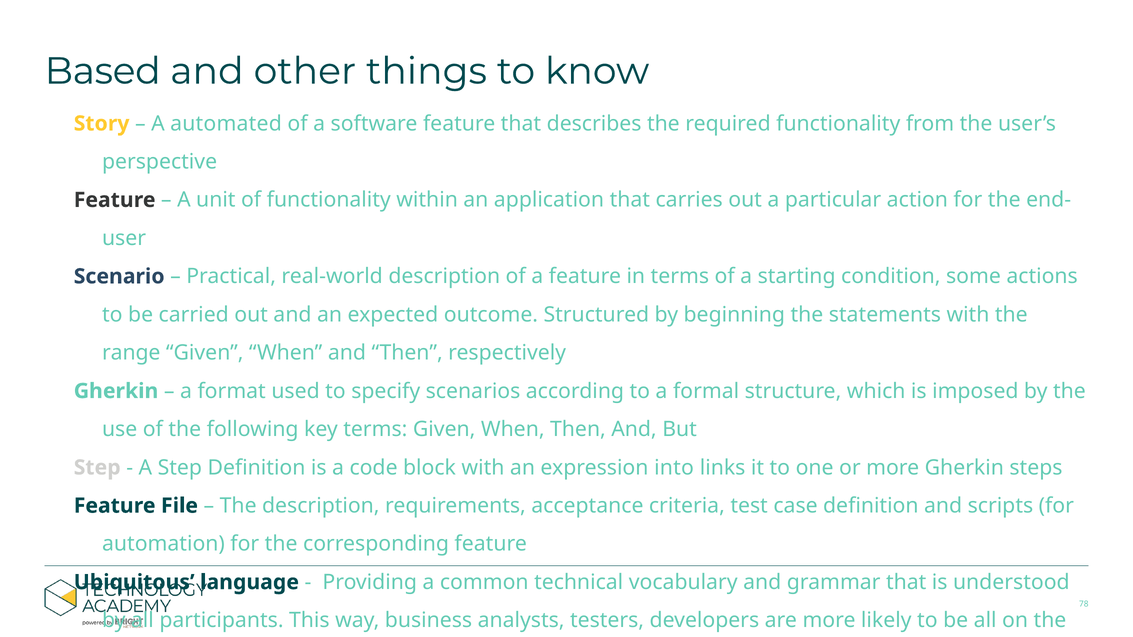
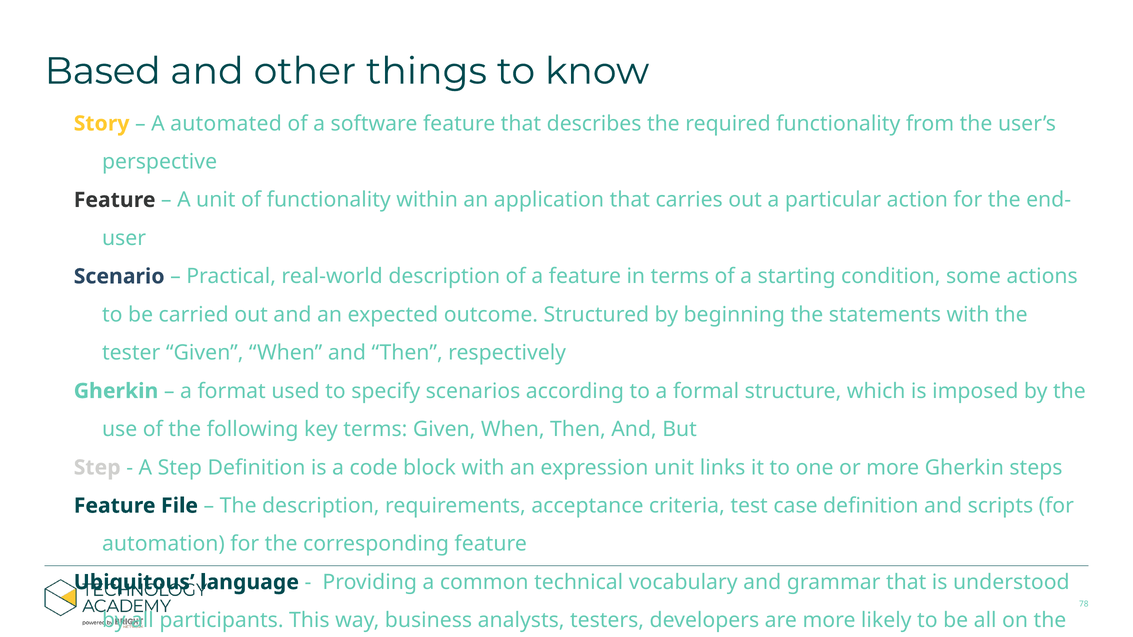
range: range -> tester (131, 353)
expression into: into -> unit (674, 468)
